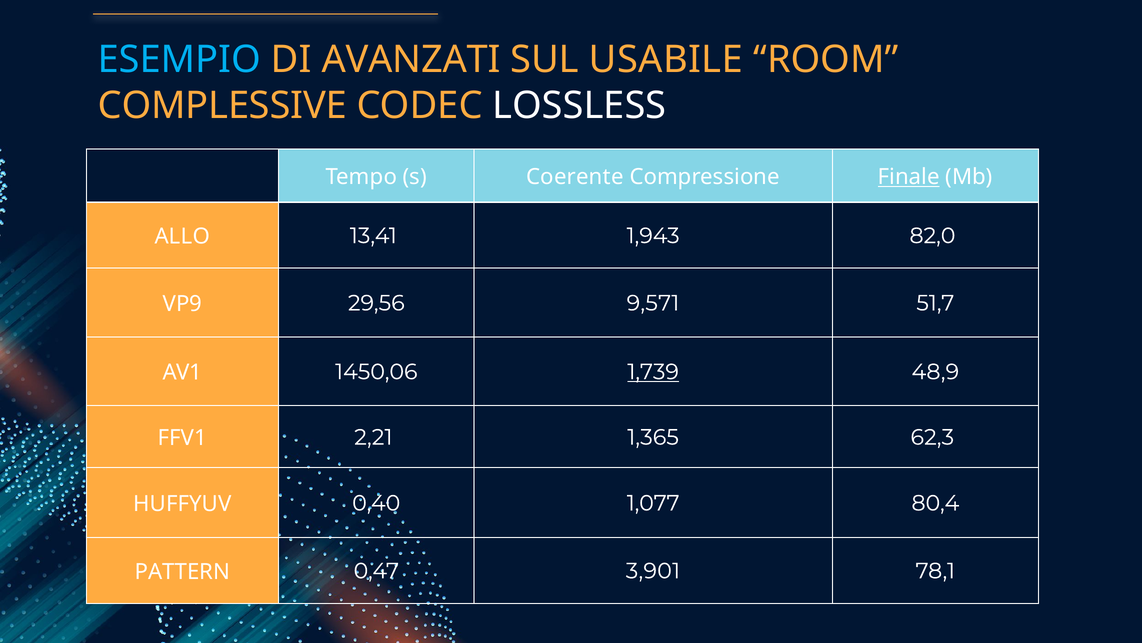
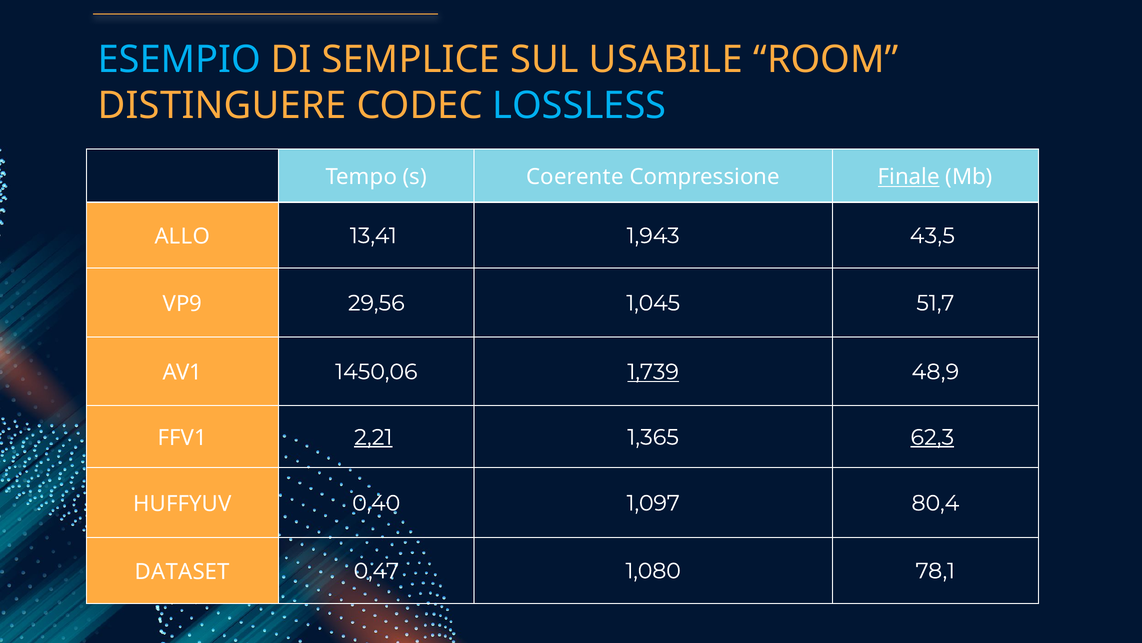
AVANZATI: AVANZATI -> SEMPLICE (411, 60)
COMPLESSIVE: COMPLESSIVE -> DISTINGUERE (222, 105)
LOSSLESS colour: white -> light blue (579, 105)
82,0: 82,0 -> 43,5 (932, 236)
9,571: 9,571 -> 1,045 (653, 303)
2,21 underline: none -> present (373, 437)
62,3 underline: none -> present (932, 437)
1,077: 1,077 -> 1,097 (653, 503)
PATTERN: PATTERN -> DATASET (182, 571)
3,901: 3,901 -> 1,080 (653, 570)
